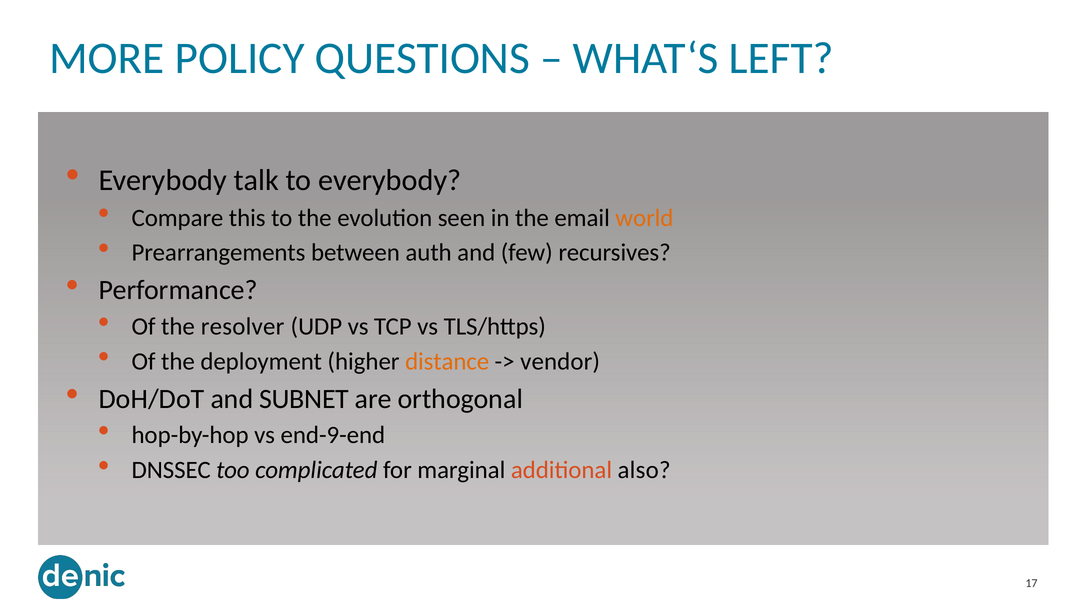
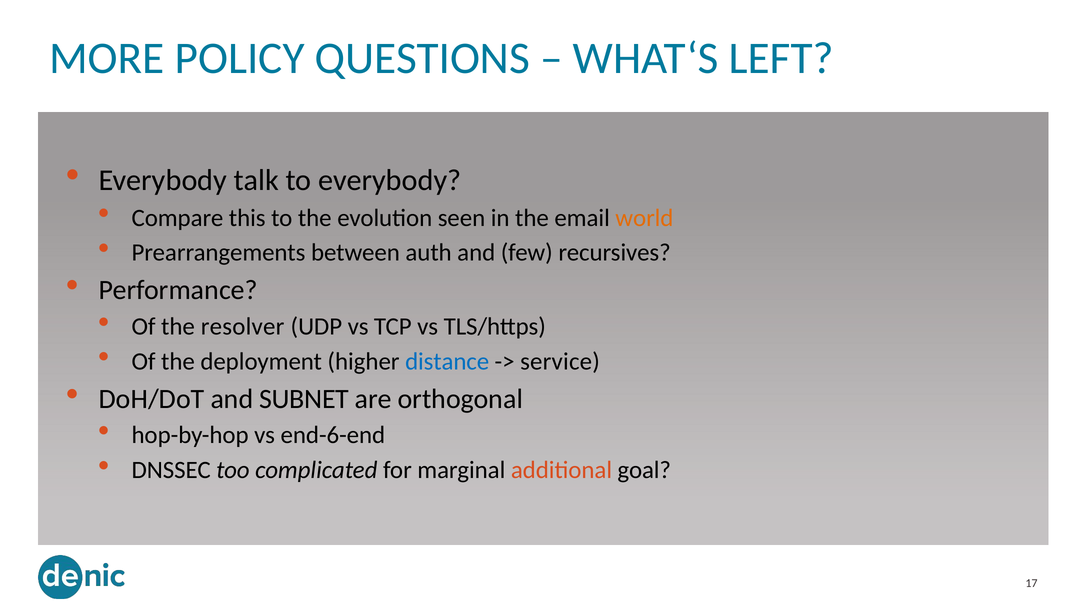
distance colour: orange -> blue (447, 362)
vendor: vendor -> service (560, 362)
end-9-end: end-9-end -> end-6-end (333, 436)
also: also -> goal (644, 470)
